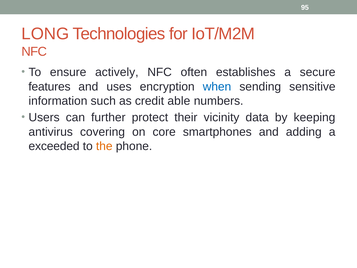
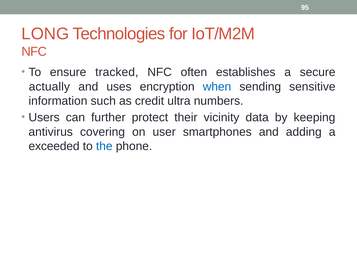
actively: actively -> tracked (117, 72)
features: features -> actually (49, 87)
able: able -> ultra (179, 101)
core: core -> user (164, 132)
the colour: orange -> blue (104, 146)
